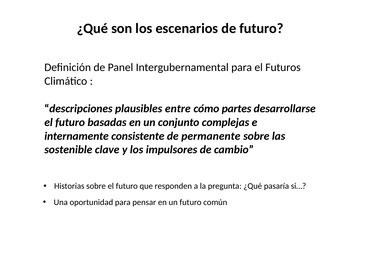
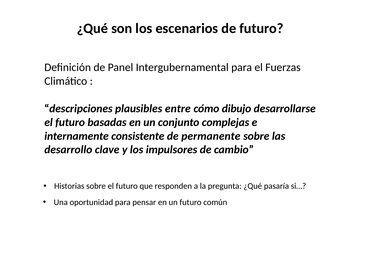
Futuros: Futuros -> Fuerzas (283, 67)
partes: partes -> dibujo (237, 109)
sostenible: sostenible -> desarrollo (68, 150)
